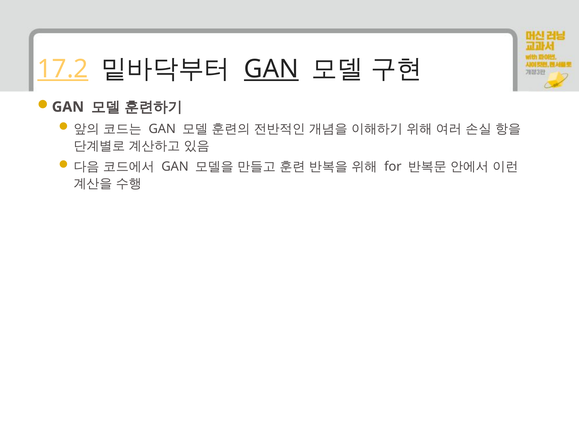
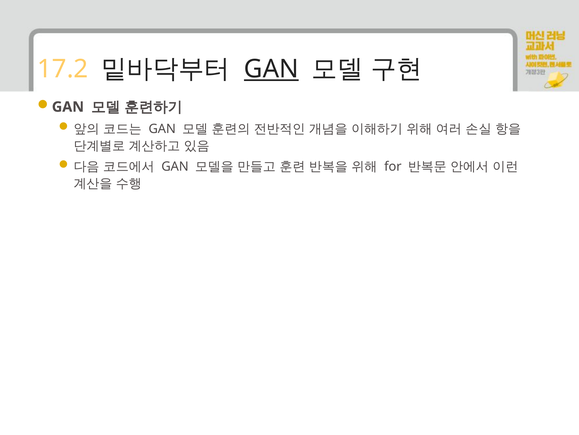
17.2 underline: present -> none (63, 69)
